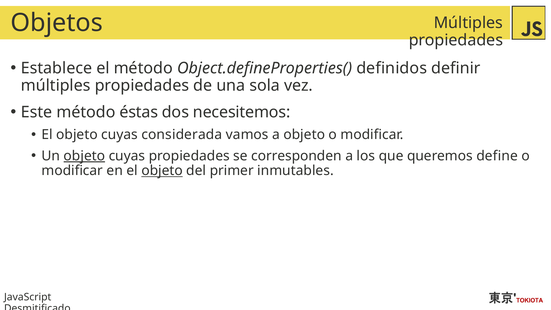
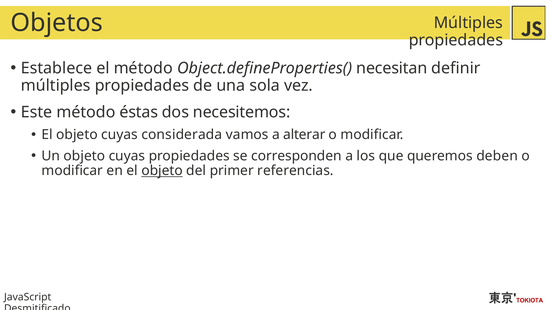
definidos: definidos -> necesitan (392, 68)
a objeto: objeto -> alterar (304, 135)
objeto underline: present -> none (84, 156)
define: define -> deben (497, 156)
inmutables: inmutables -> referencias (295, 171)
